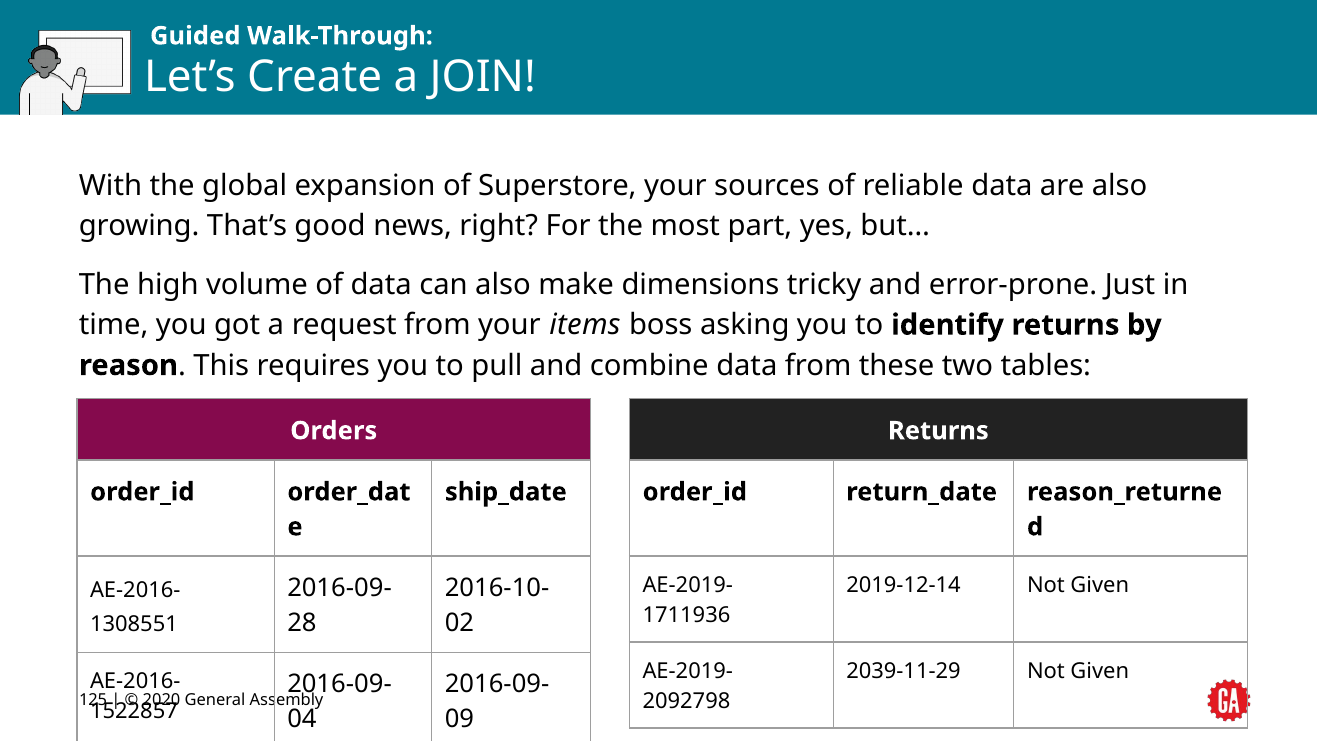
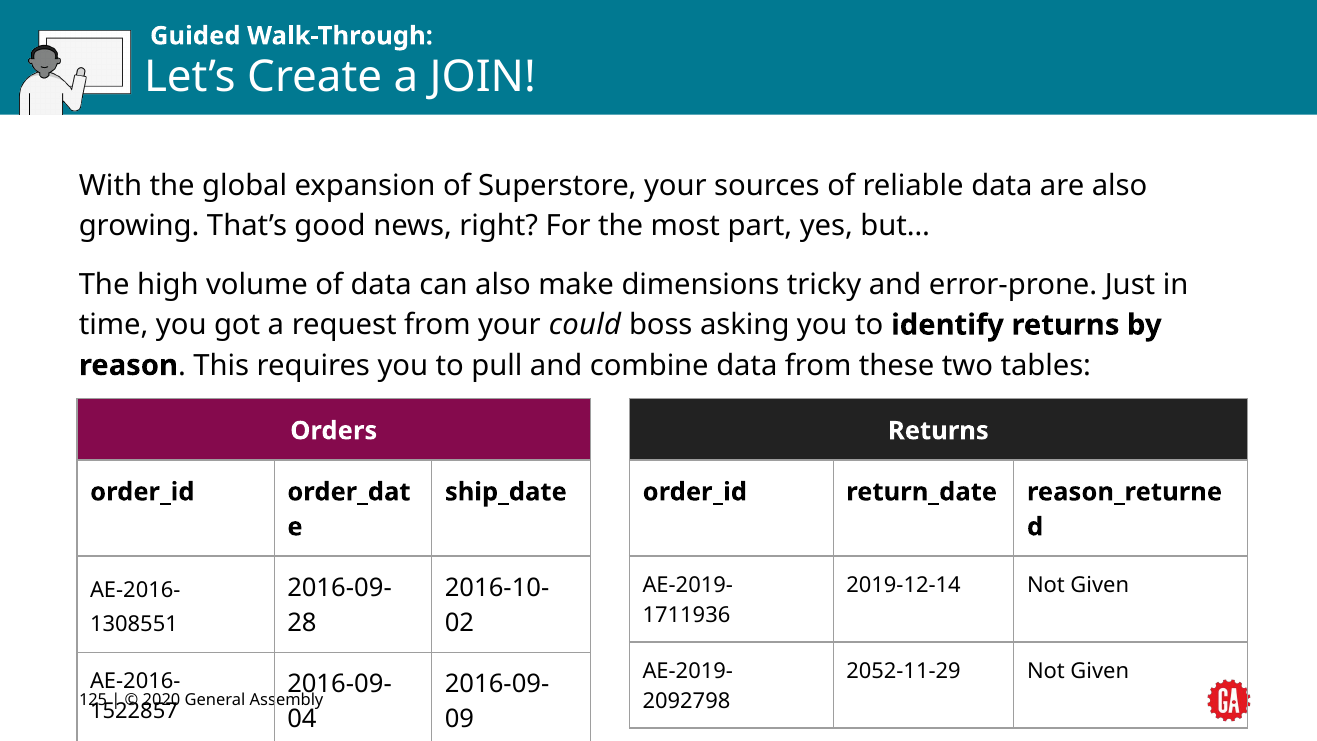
items: items -> could (585, 325)
2039-11-29: 2039-11-29 -> 2052-11-29 (904, 671)
